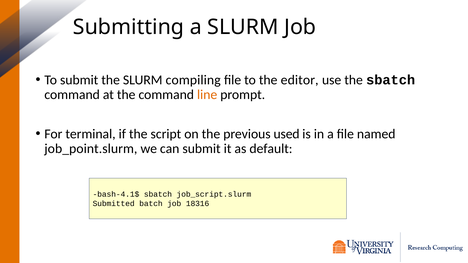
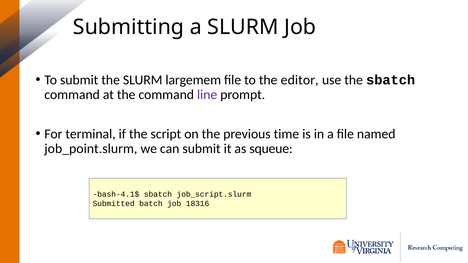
compiling: compiling -> largemem (193, 80)
line colour: orange -> purple (207, 95)
used: used -> time (286, 134)
default: default -> squeue (271, 149)
